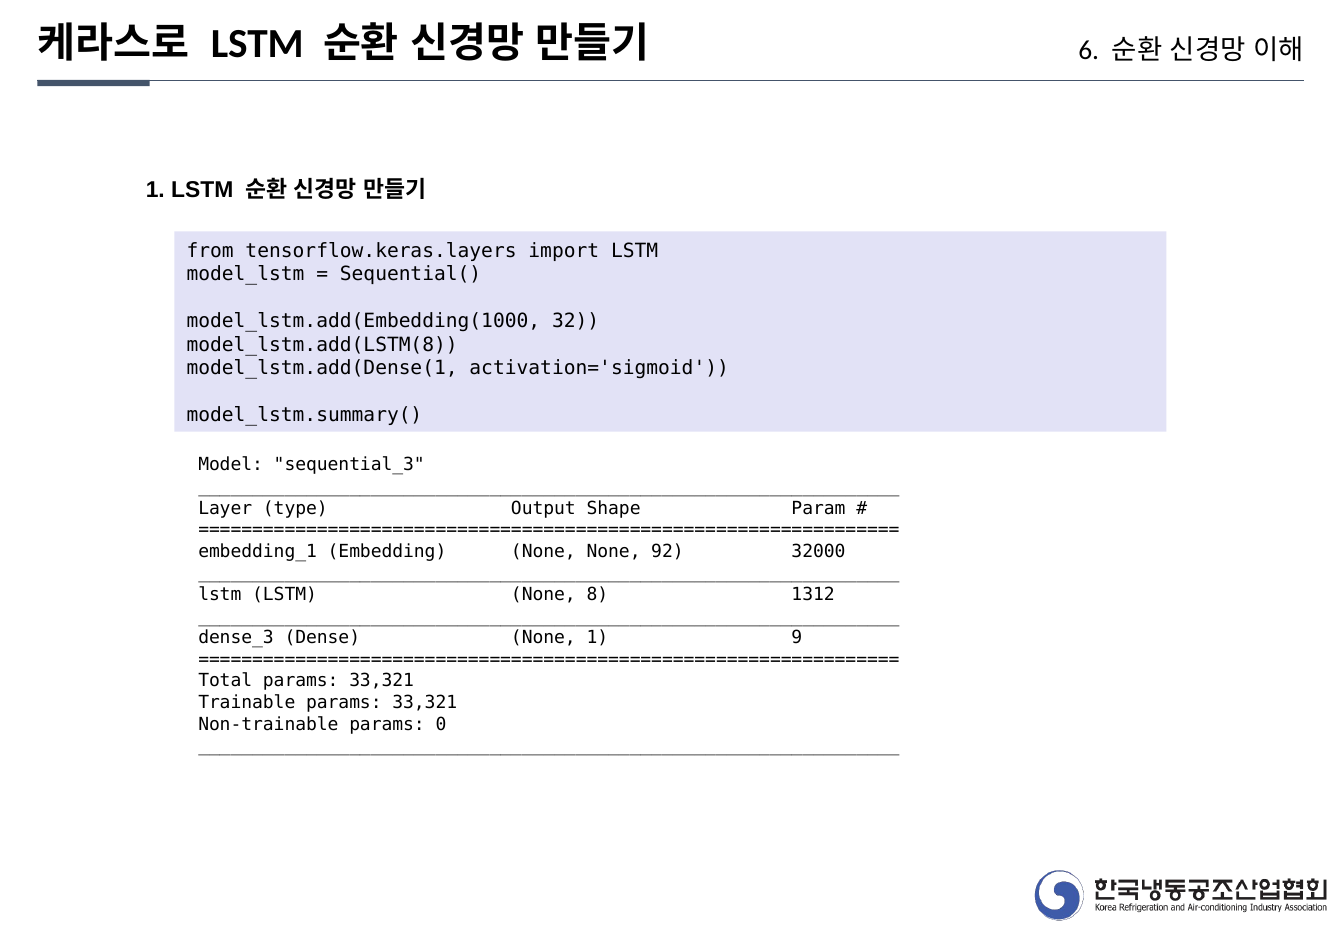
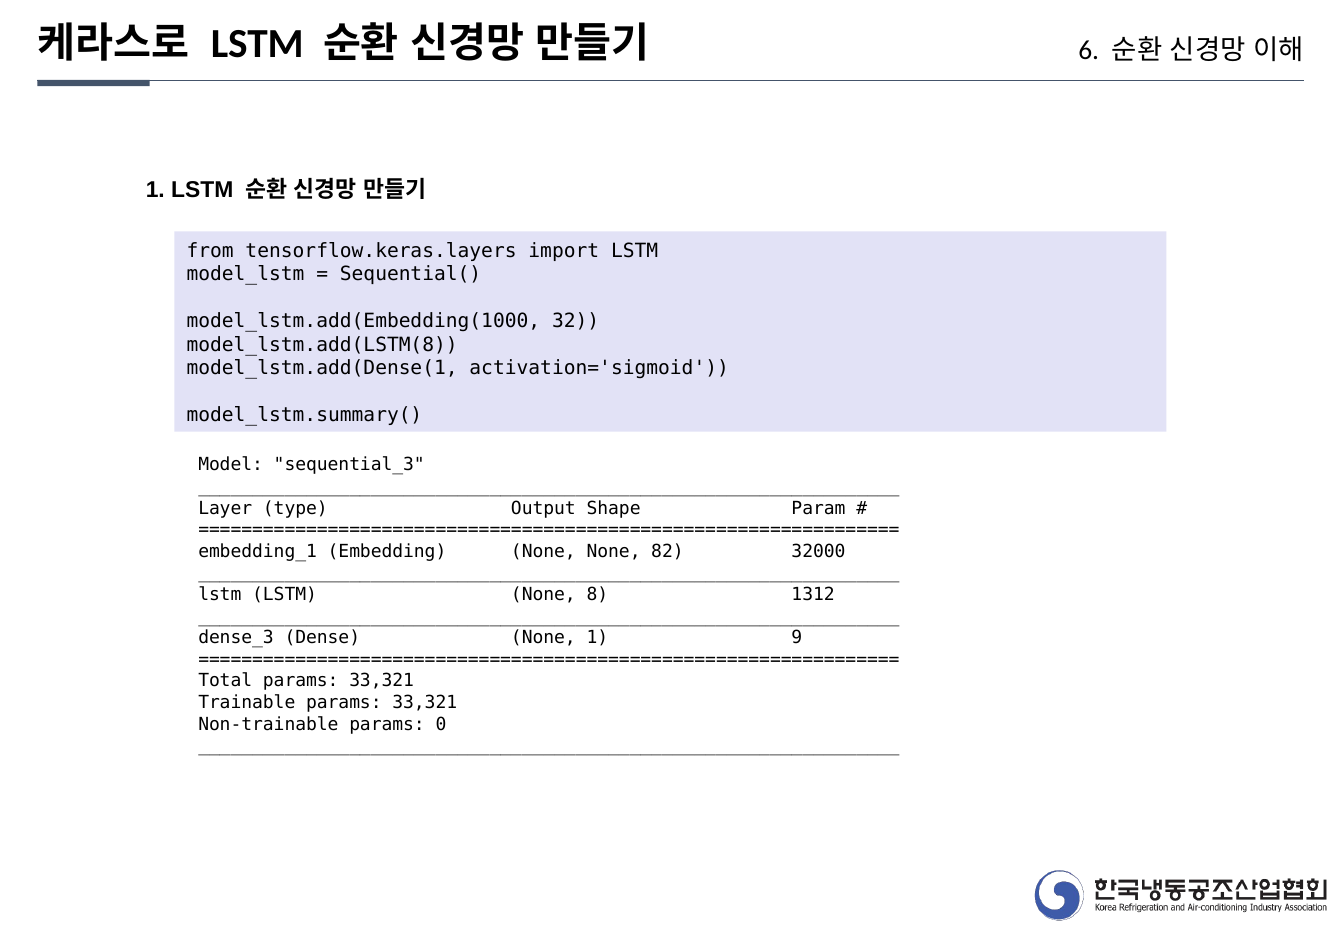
92: 92 -> 82 (667, 551)
